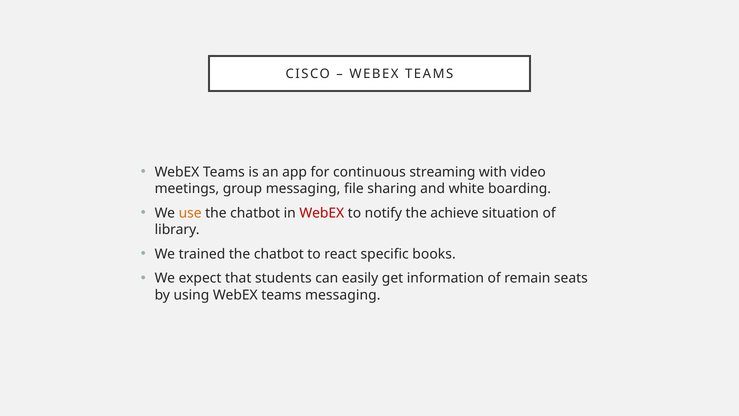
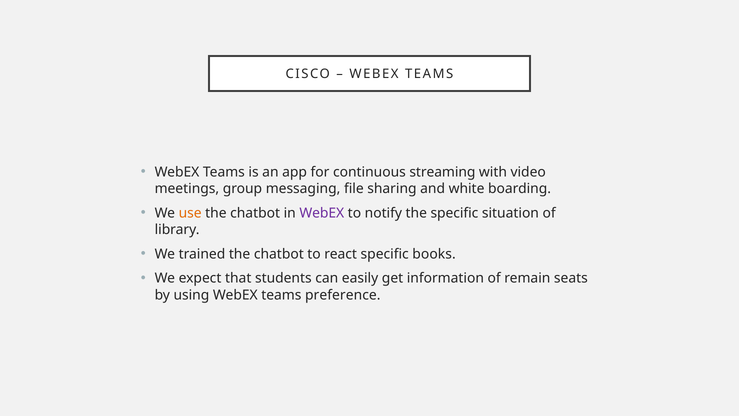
WebEX colour: red -> purple (322, 213)
the achieve: achieve -> specific (454, 213)
teams messaging: messaging -> preference (343, 295)
